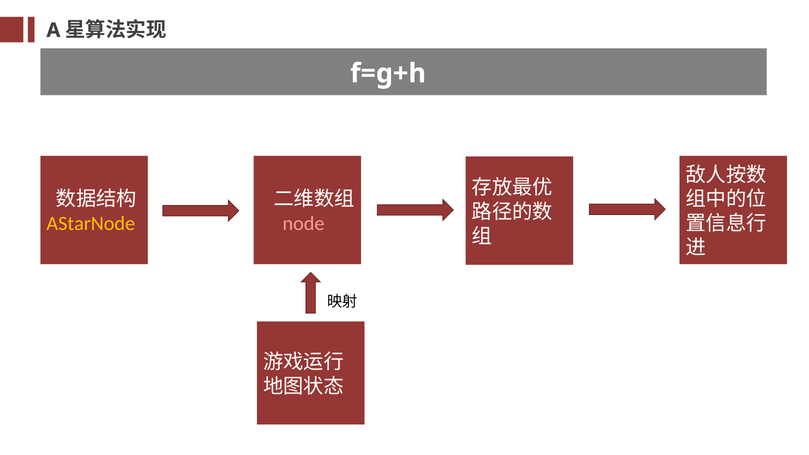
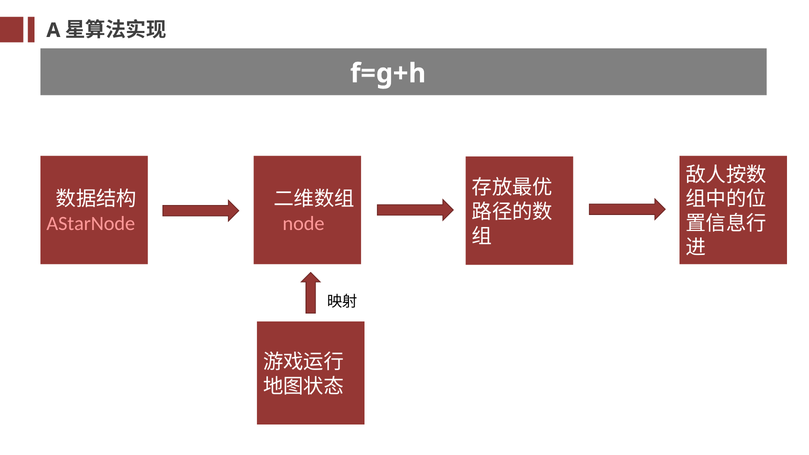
AStarNode colour: yellow -> pink (91, 224)
